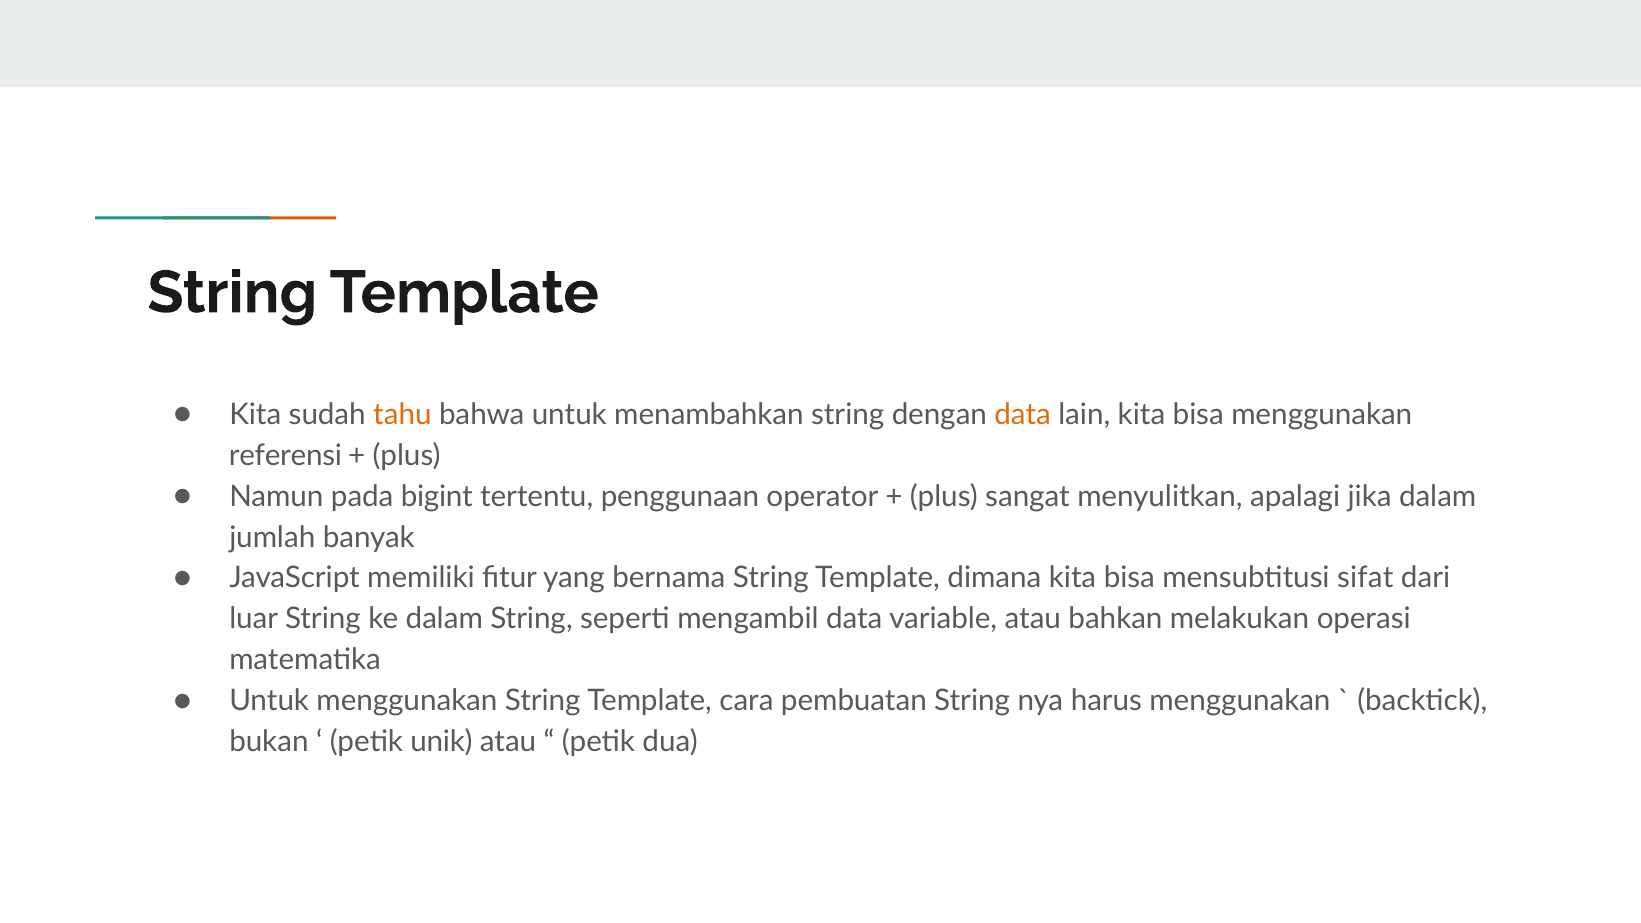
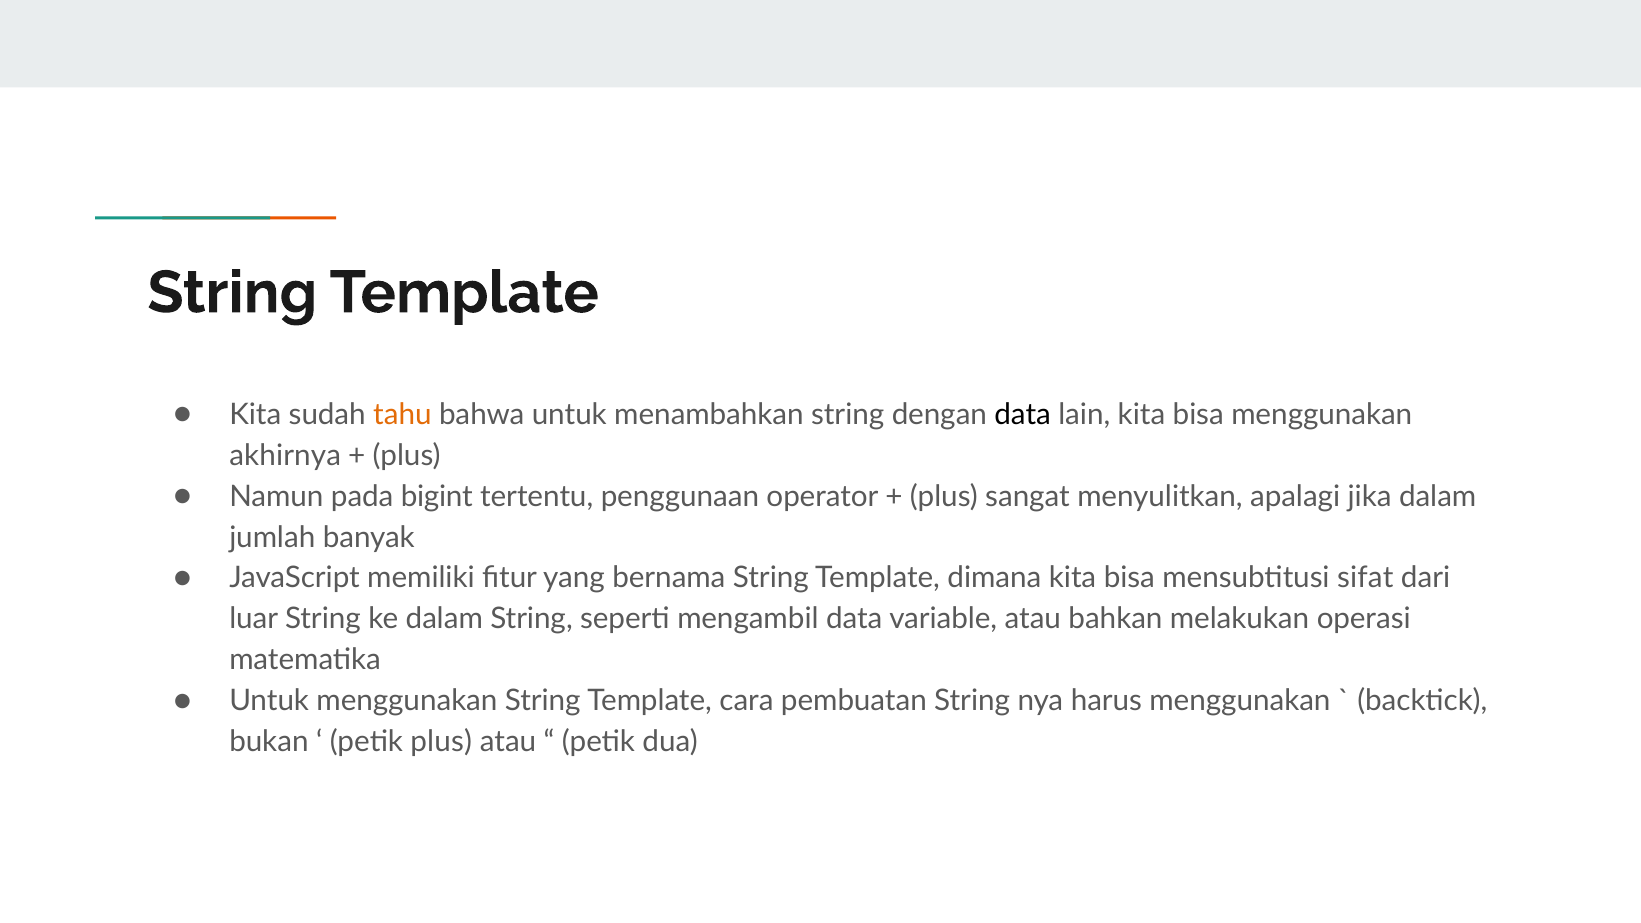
data colour: orange -> black (1023, 415)
referensi: referensi -> akhirnya (285, 456)
petik unik: unik -> plus (441, 742)
